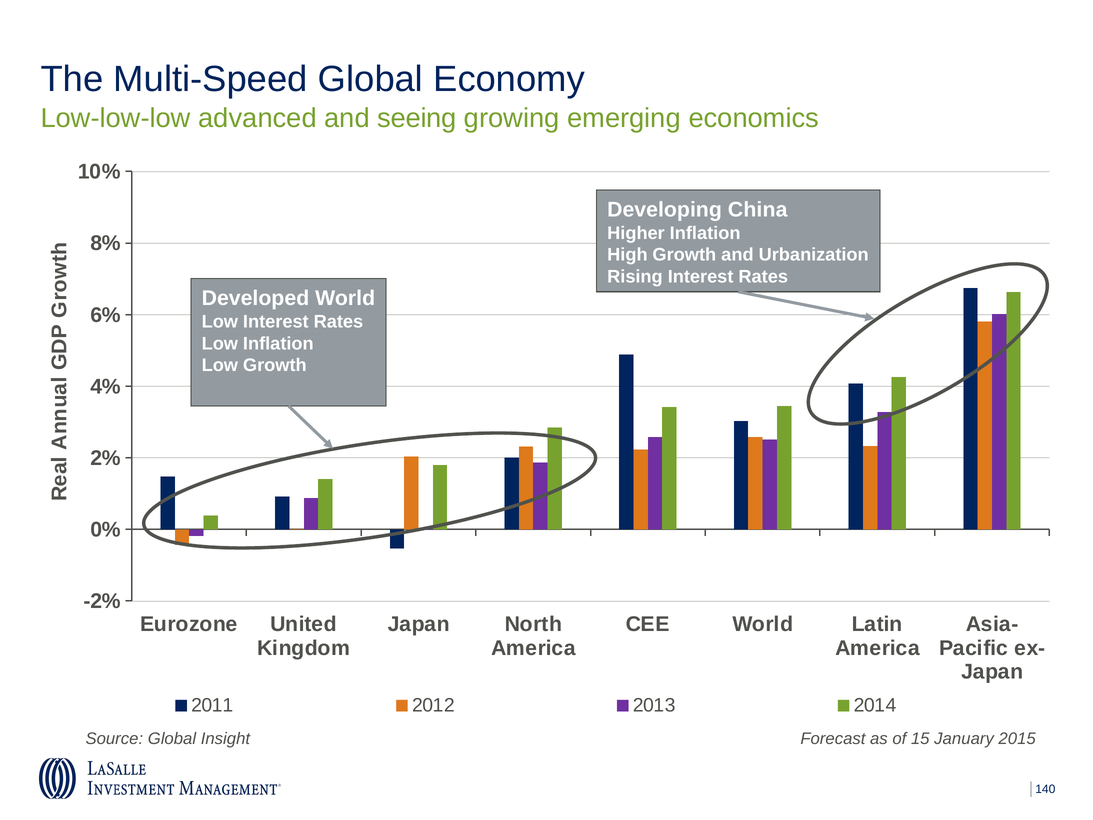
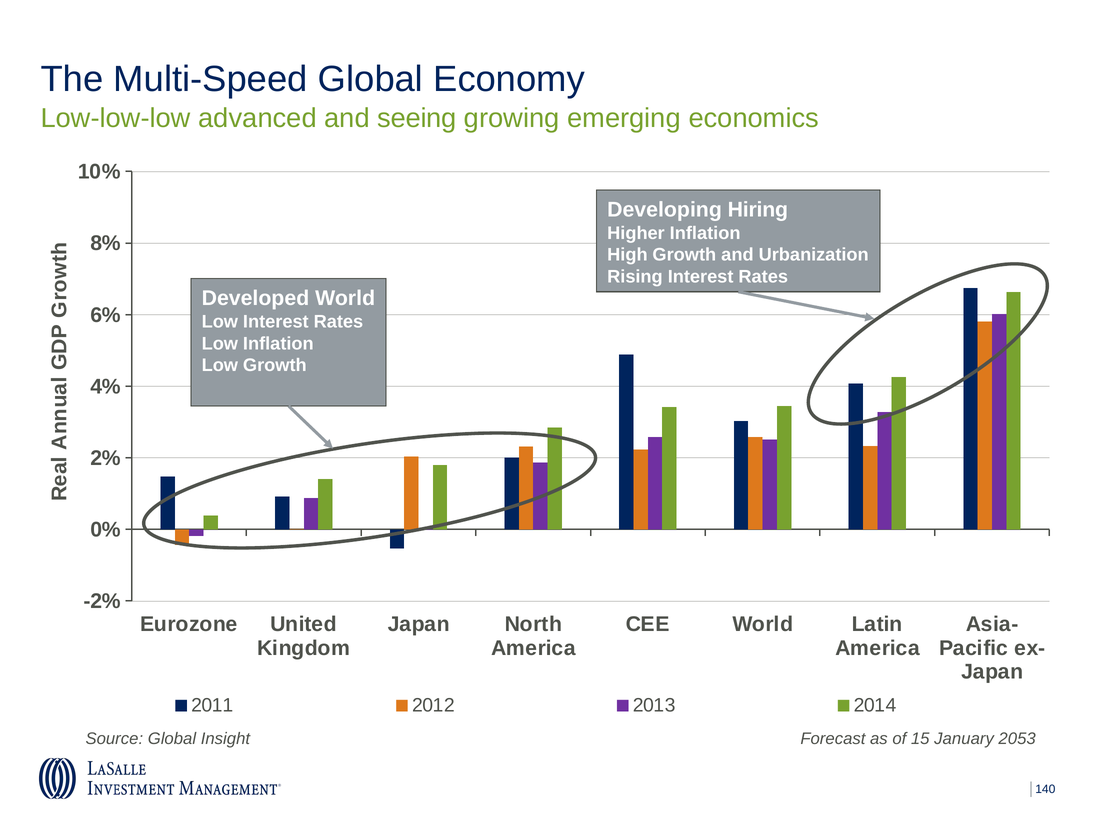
China: China -> Hiring (758, 209)
2015: 2015 -> 2053 (1017, 739)
